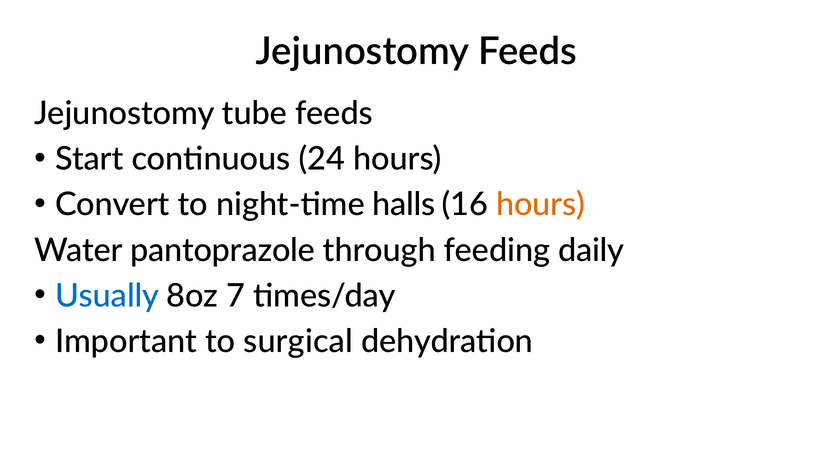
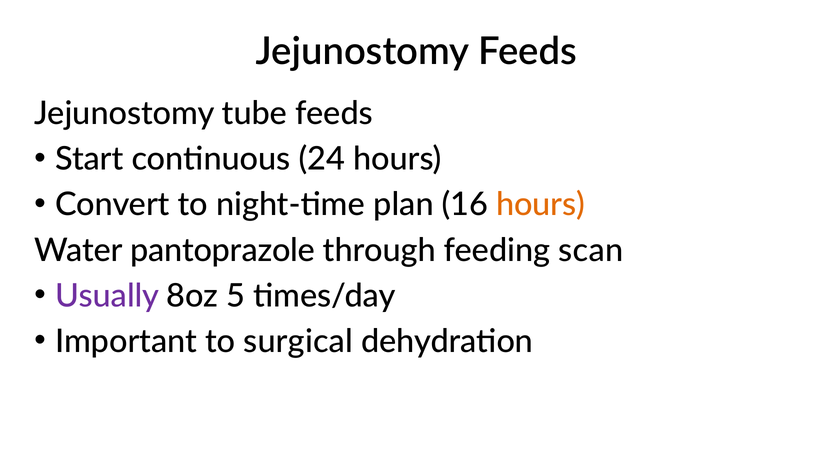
halls: halls -> plan (404, 205)
daily: daily -> scan (591, 250)
Usually colour: blue -> purple (107, 296)
7: 7 -> 5 (236, 296)
